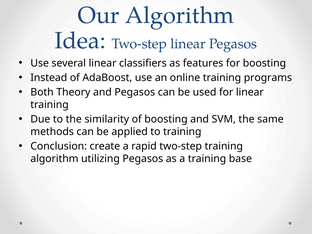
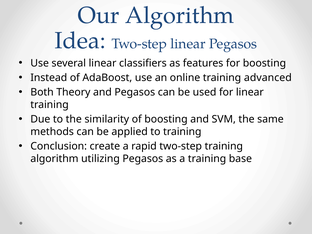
programs: programs -> advanced (268, 78)
